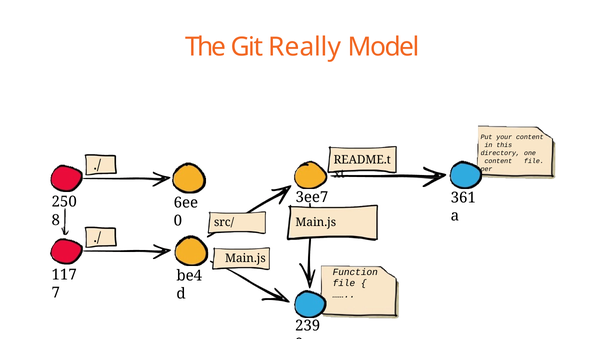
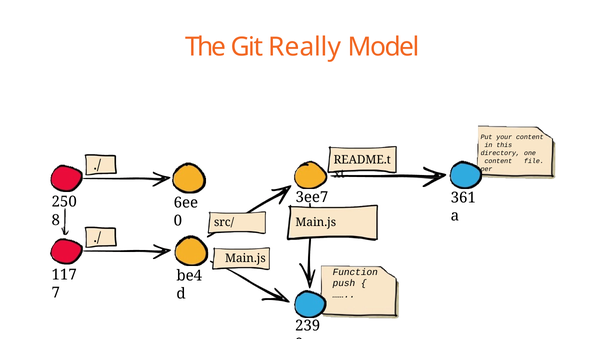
file: file -> push (344, 283)
